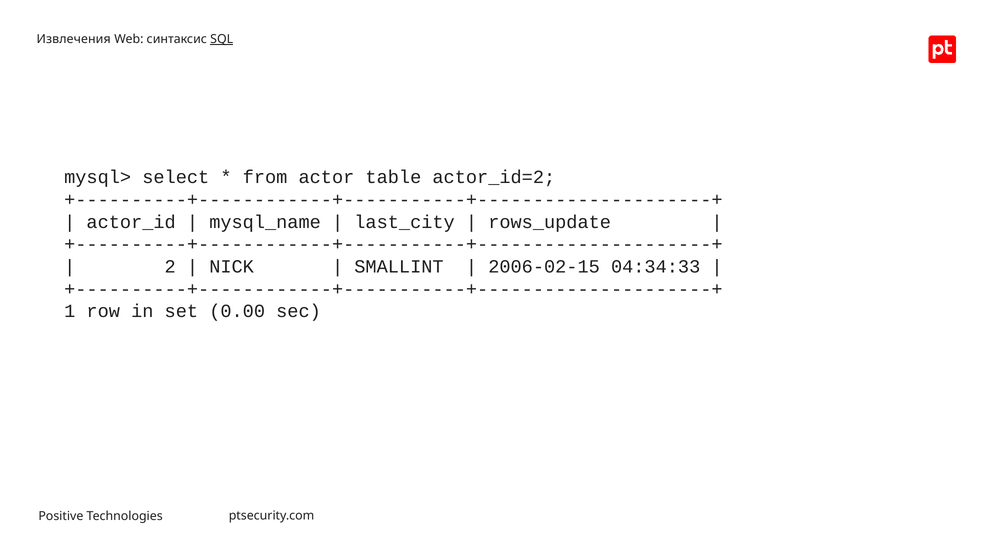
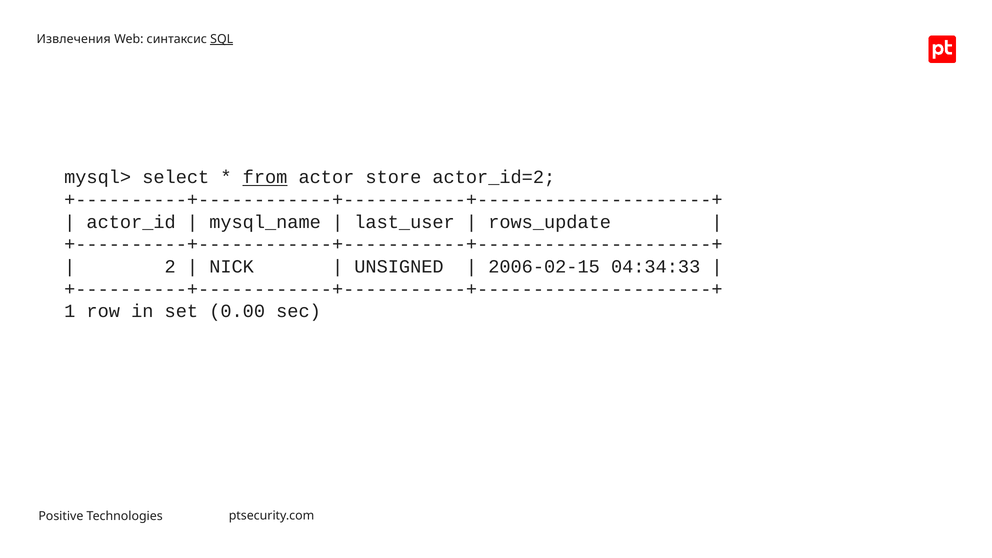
from underline: none -> present (265, 177)
table: table -> store (393, 177)
last_city: last_city -> last_user (405, 222)
SMALLINT: SMALLINT -> UNSIGNED (399, 267)
